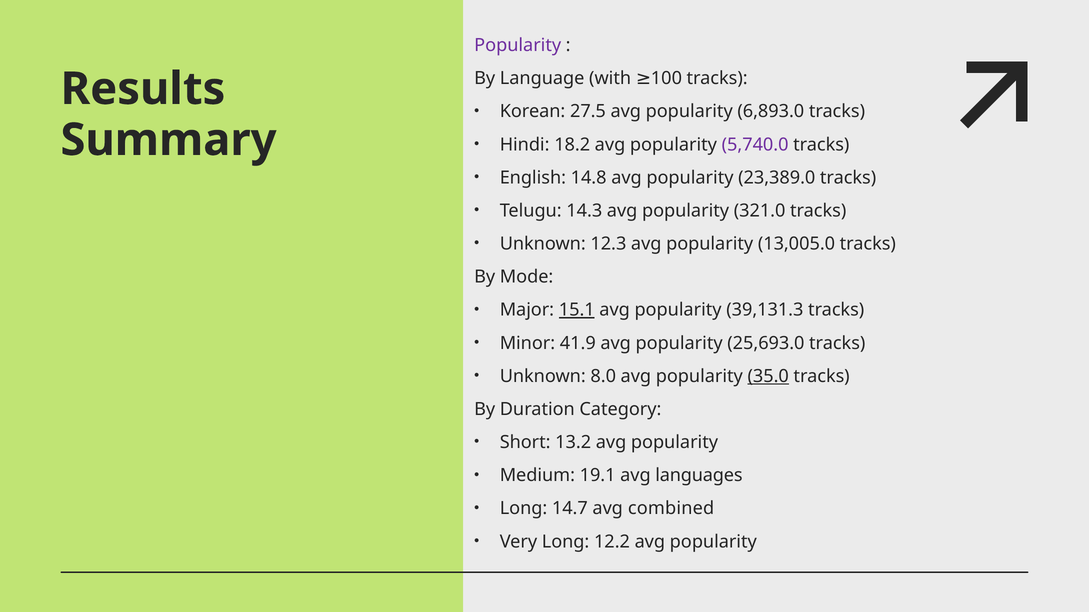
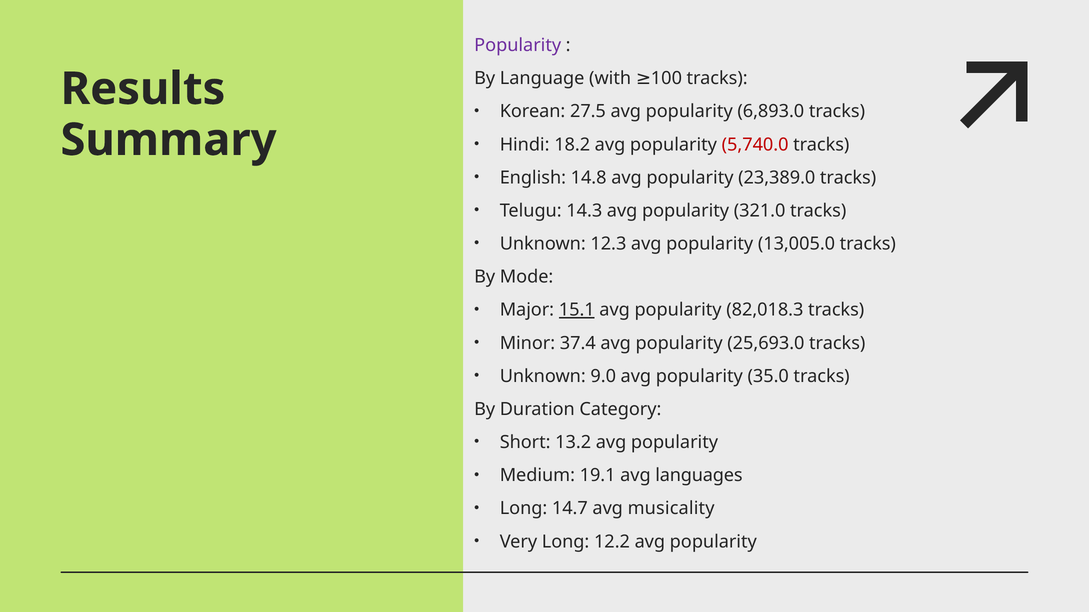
5,740.0 colour: purple -> red (755, 145)
39,131.3: 39,131.3 -> 82,018.3 (765, 310)
41.9: 41.9 -> 37.4 (578, 343)
8.0: 8.0 -> 9.0 (603, 377)
35.0 underline: present -> none (768, 377)
combined: combined -> musicality (671, 509)
